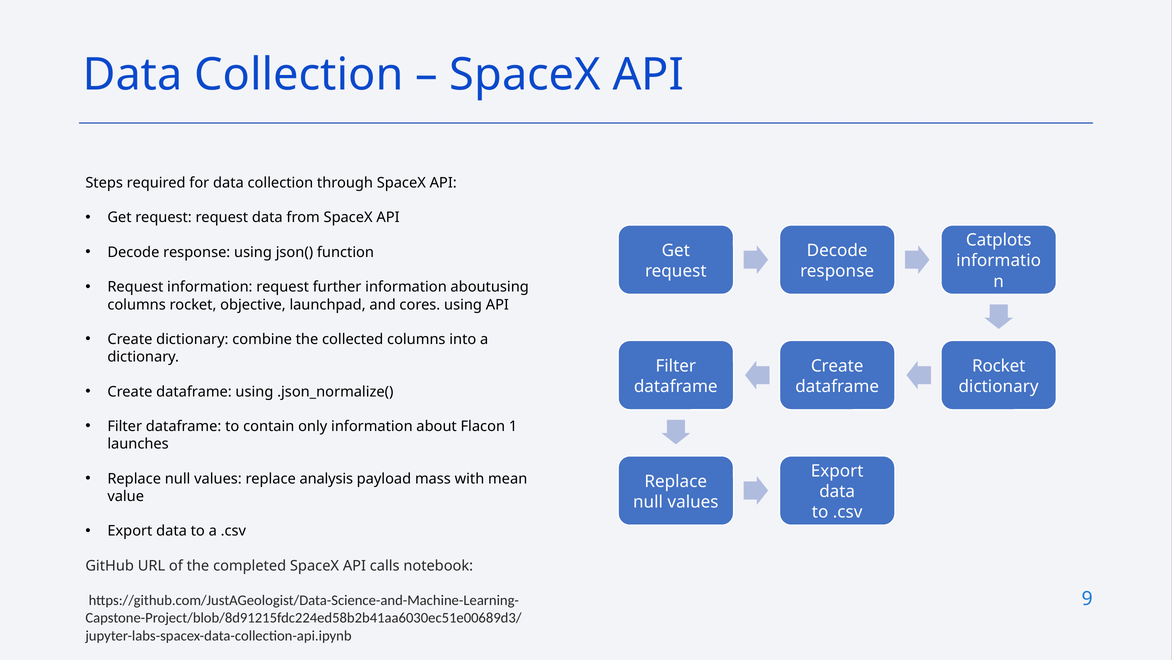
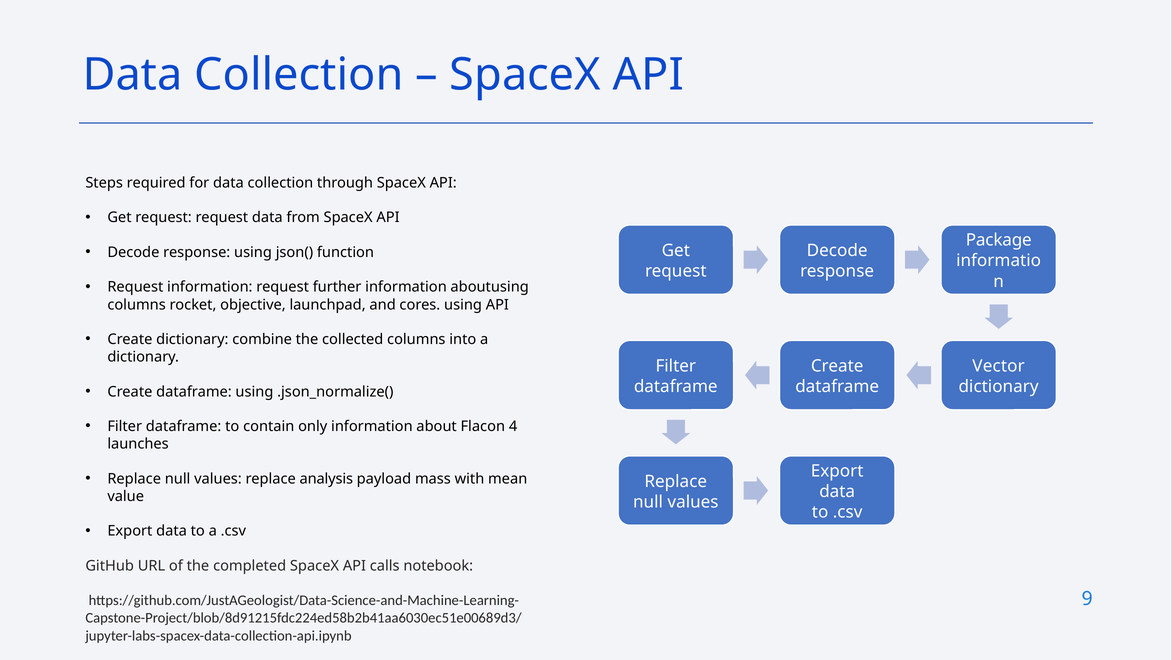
Catplots: Catplots -> Package (999, 240)
Rocket: Rocket -> Vector (999, 366)
1: 1 -> 4 (513, 426)
